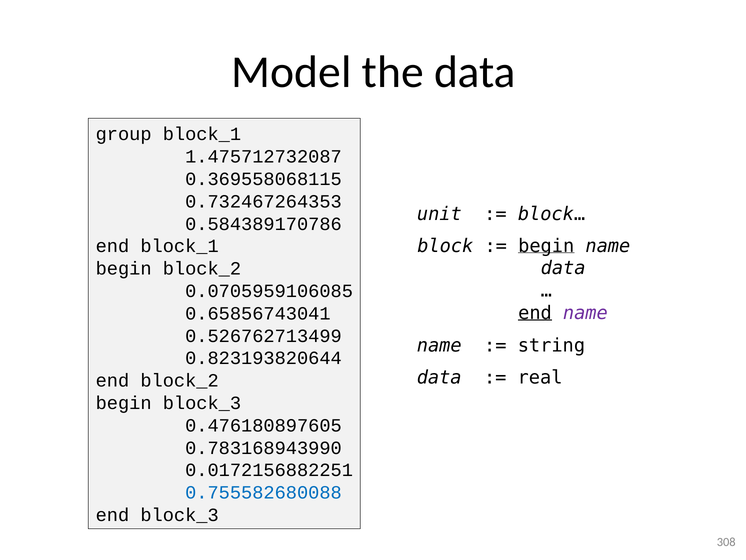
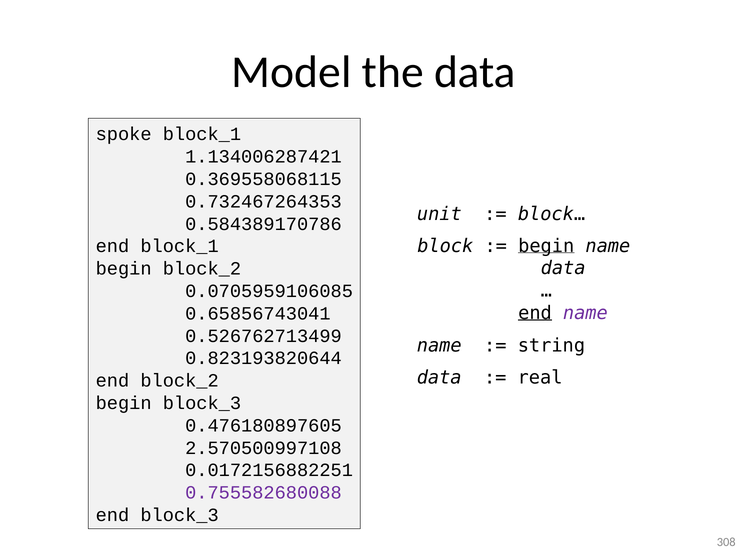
group: group -> spoke (124, 134)
1.475712732087: 1.475712732087 -> 1.134006287421 (263, 157)
0.783168943990: 0.783168943990 -> 2.570500997108 (263, 448)
0.755582680088 colour: blue -> purple (263, 492)
